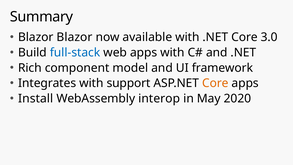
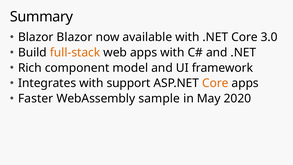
full-stack colour: blue -> orange (75, 52)
Install: Install -> Faster (36, 98)
interop: interop -> sample (159, 98)
